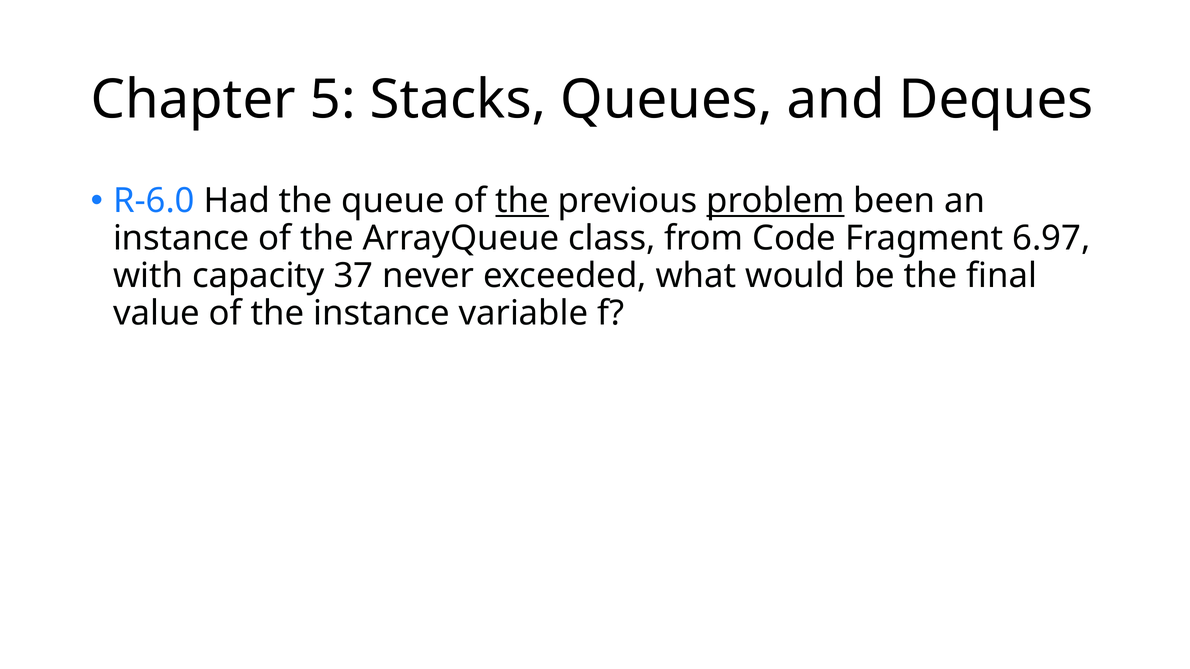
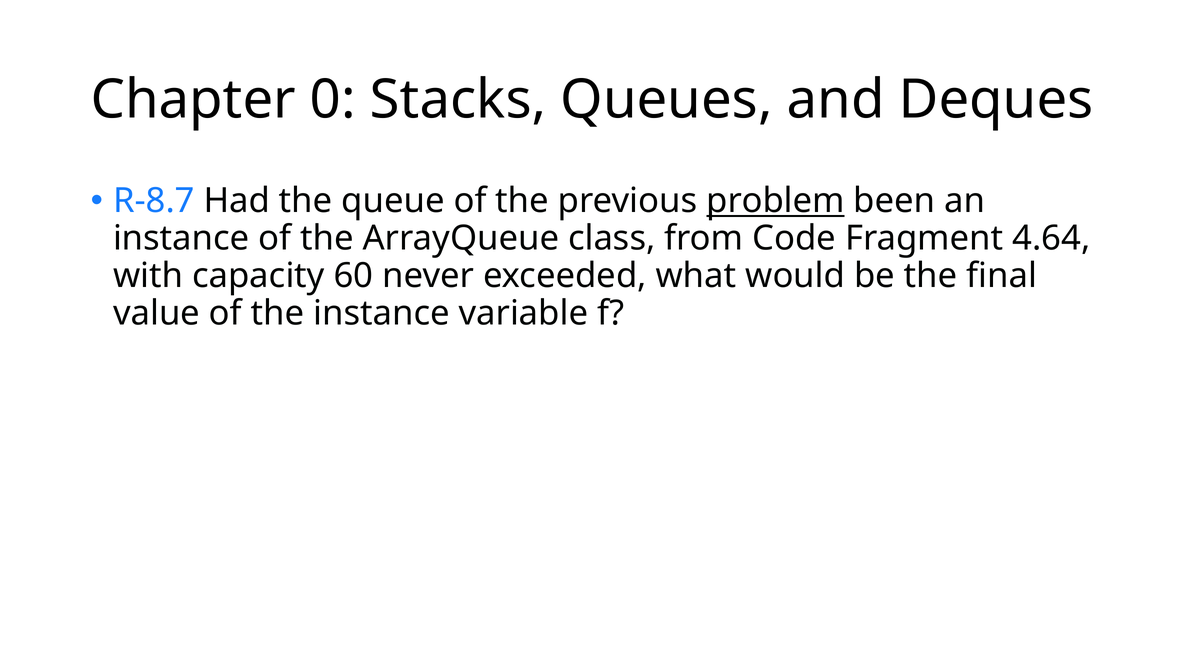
5: 5 -> 0 (333, 100)
R-6.0: R-6.0 -> R-8.7 (154, 201)
the underline: present -> none (522, 201)
6.97: 6.97 -> 4.64 (1051, 239)
37: 37 -> 60 (353, 276)
